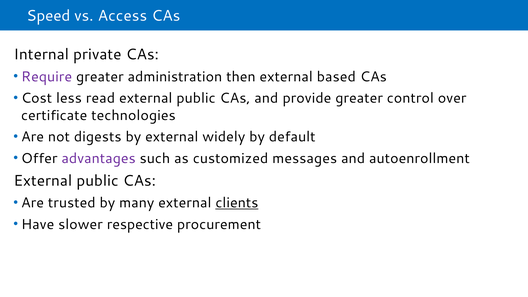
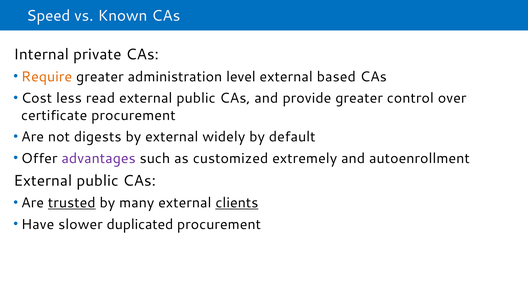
Access: Access -> Known (123, 16)
Require colour: purple -> orange (47, 77)
then: then -> level (241, 77)
certificate technologies: technologies -> procurement (133, 115)
messages: messages -> extremely (305, 158)
trusted underline: none -> present (72, 203)
respective: respective -> duplicated (140, 224)
